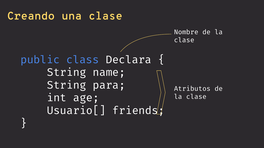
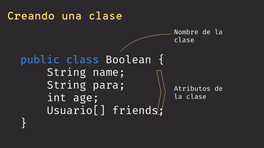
Declara: Declara -> Boolean (129, 60)
